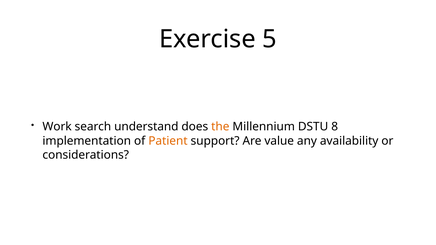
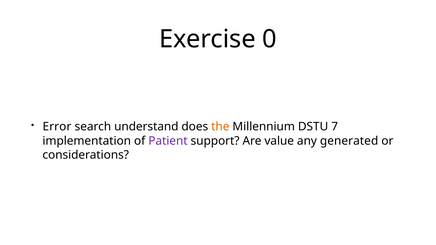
5: 5 -> 0 (270, 39)
Work: Work -> Error (57, 127)
8: 8 -> 7 (335, 127)
Patient colour: orange -> purple (168, 141)
availability: availability -> generated (349, 141)
